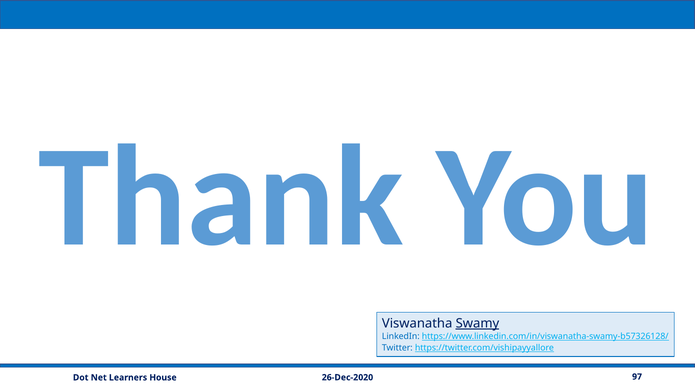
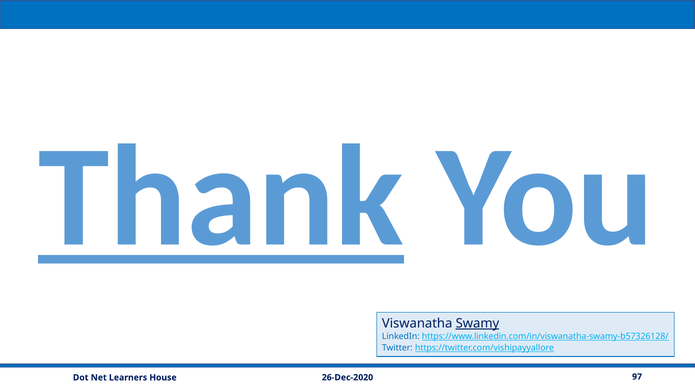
Thank underline: none -> present (221, 197)
